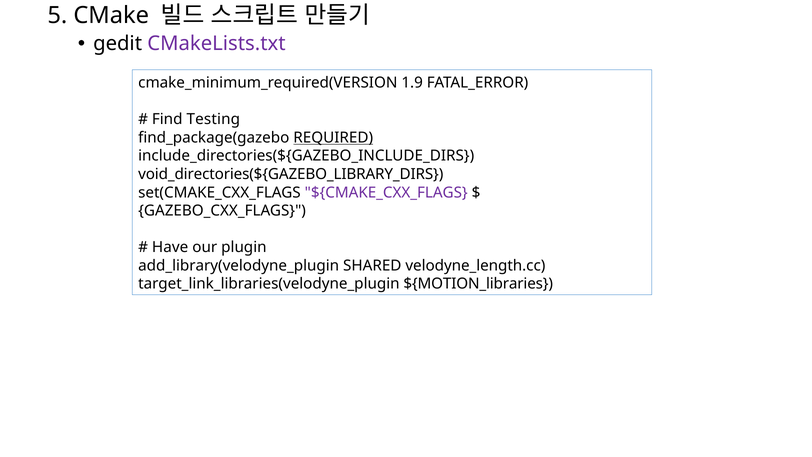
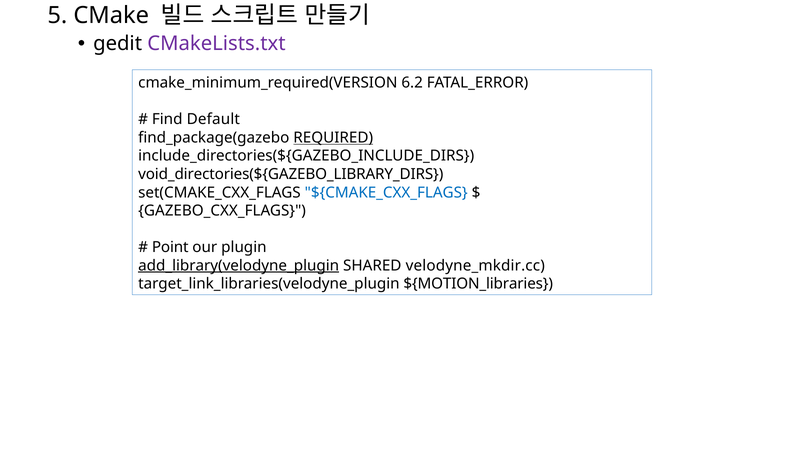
1.9: 1.9 -> 6.2 (412, 83)
Testing: Testing -> Default (213, 119)
${CMAKE_CXX_FLAGS colour: purple -> blue (386, 192)
Have: Have -> Point (170, 247)
add_library(velodyne_plugin underline: none -> present (239, 265)
velodyne_length.cc: velodyne_length.cc -> velodyne_mkdir.cc (475, 265)
